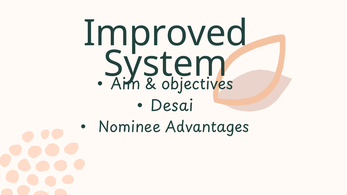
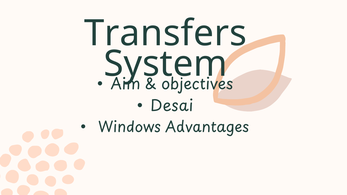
Improved: Improved -> Transfers (165, 33)
Nominee: Nominee -> Windows (130, 127)
